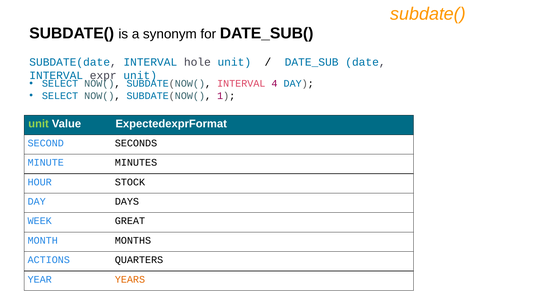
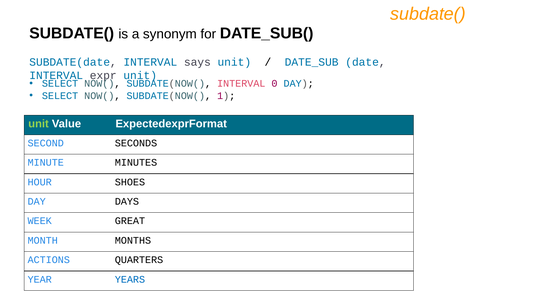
hole: hole -> says (197, 62)
4: 4 -> 0 (275, 84)
STOCK: STOCK -> SHOES (130, 182)
YEARS colour: orange -> blue (130, 279)
